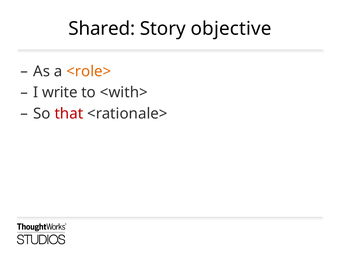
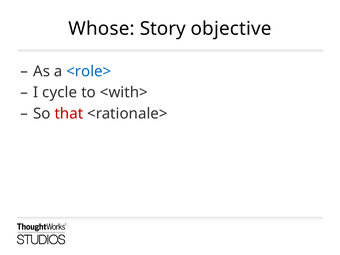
Shared: Shared -> Whose (102, 29)
<role> colour: orange -> blue (89, 71)
write: write -> cycle (60, 92)
